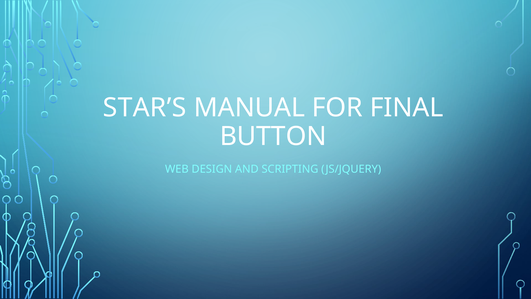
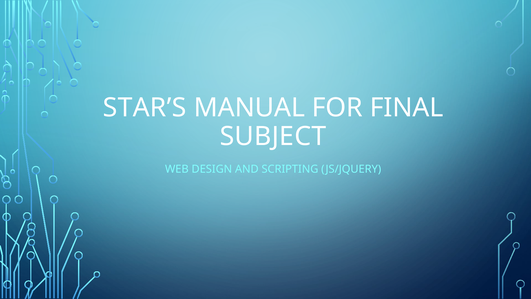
BUTTON: BUTTON -> SUBJECT (273, 136)
